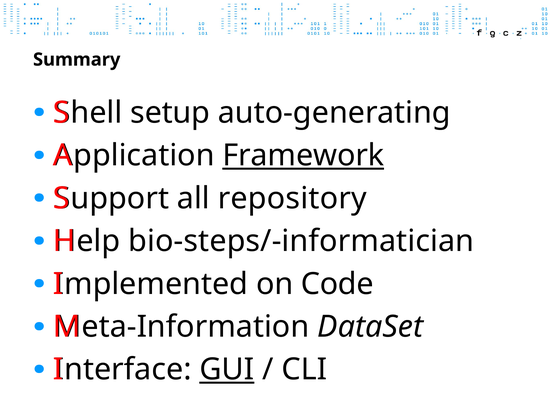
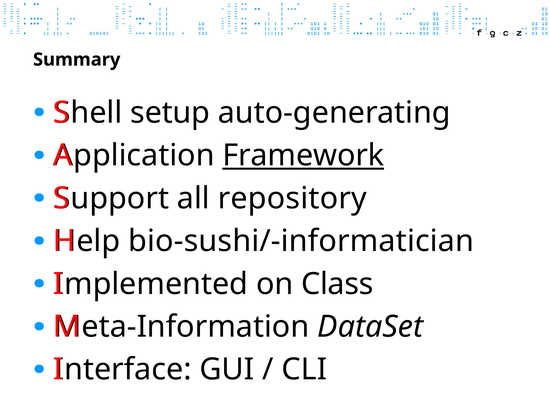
bio-steps/-informatician: bio-steps/-informatician -> bio-sushi/-informatician (301, 241)
Code: Code -> Class (337, 284)
GUI underline: present -> none (227, 369)
